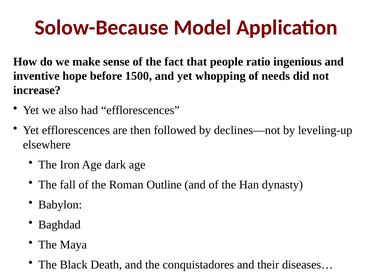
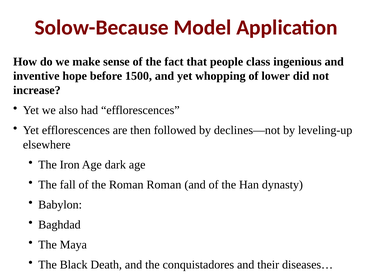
ratio: ratio -> class (258, 62)
needs: needs -> lower (276, 76)
Roman Outline: Outline -> Roman (164, 184)
